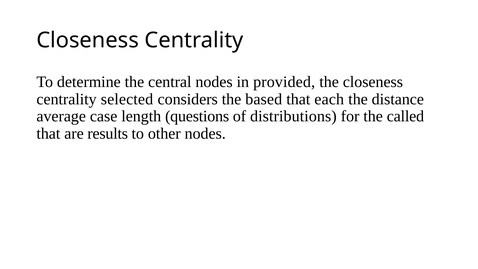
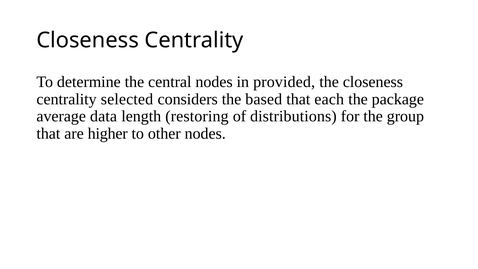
distance: distance -> package (398, 99)
case: case -> data (104, 116)
questions: questions -> restoring (197, 116)
called: called -> group (405, 116)
results: results -> higher (108, 134)
